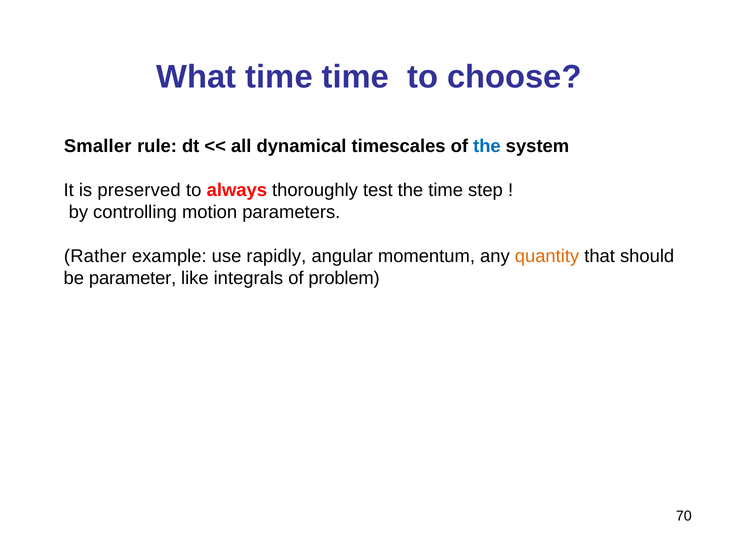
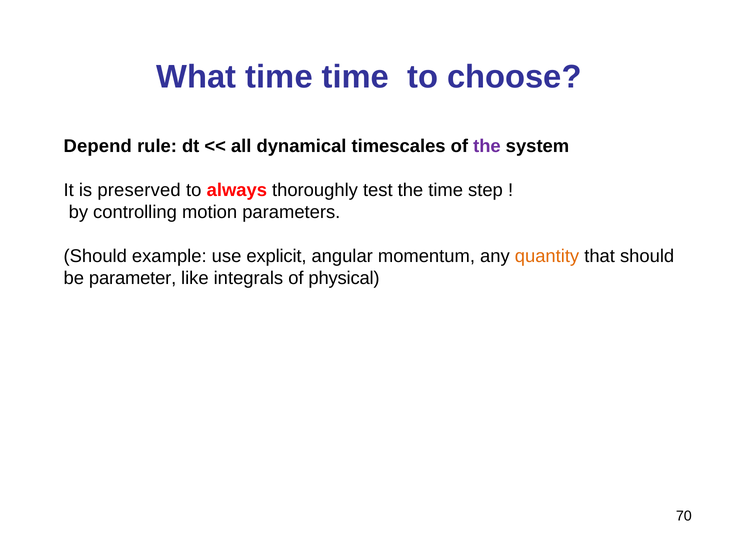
Smaller: Smaller -> Depend (98, 146)
the colour: blue -> purple (487, 146)
Rather: Rather -> Should (95, 256)
rapidly: rapidly -> explicit (276, 256)
problem: problem -> physical (344, 278)
